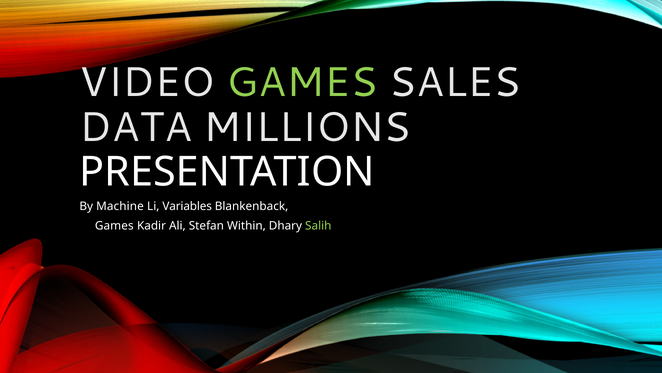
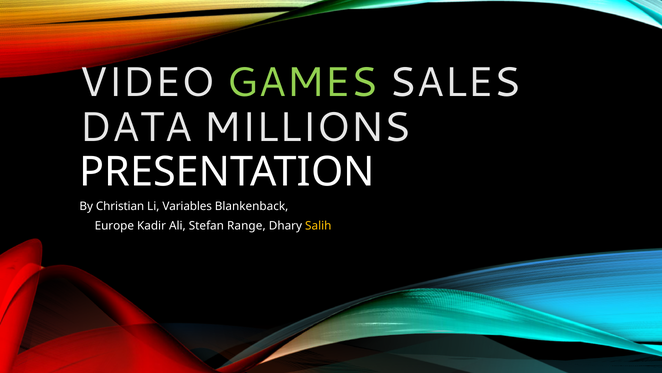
Machine: Machine -> Christian (120, 206)
Games: Games -> Europe (114, 226)
Within: Within -> Range (246, 226)
Salih colour: light green -> yellow (318, 226)
